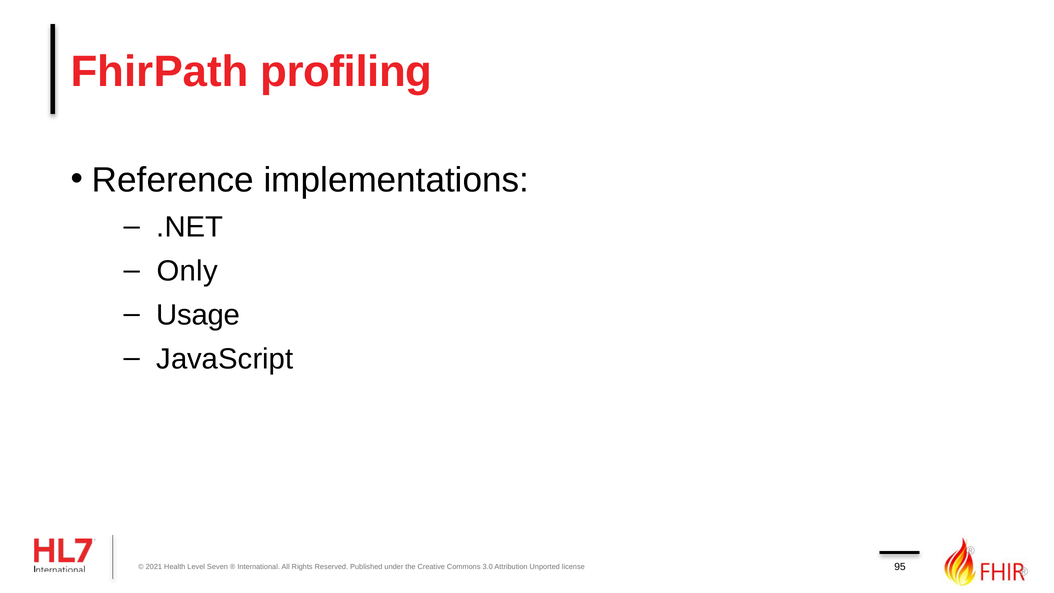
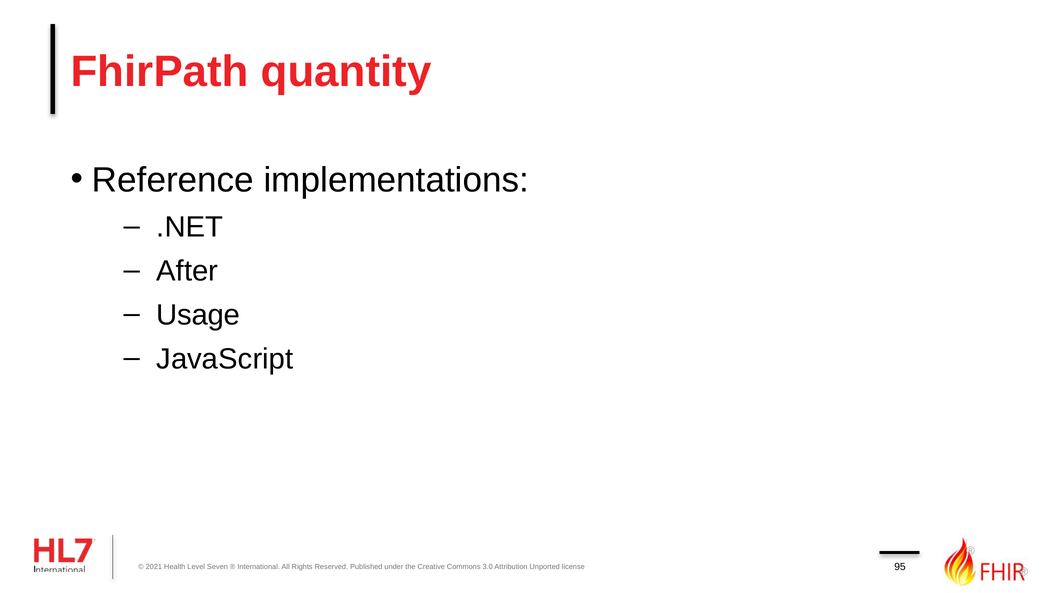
profiling: profiling -> quantity (346, 72)
Only: Only -> After (187, 271)
